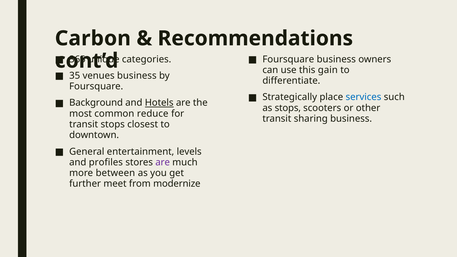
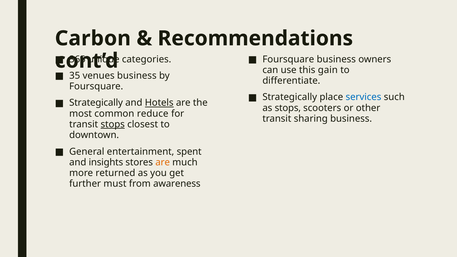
Background: Background -> Strategically (96, 103)
stops underline: none -> present (113, 124)
levels: levels -> spent (189, 152)
profiles: profiles -> insights (106, 162)
are colour: purple -> orange (163, 162)
between: between -> returned (115, 173)
meet: meet -> must (115, 184)
modernize: modernize -> awareness (177, 184)
